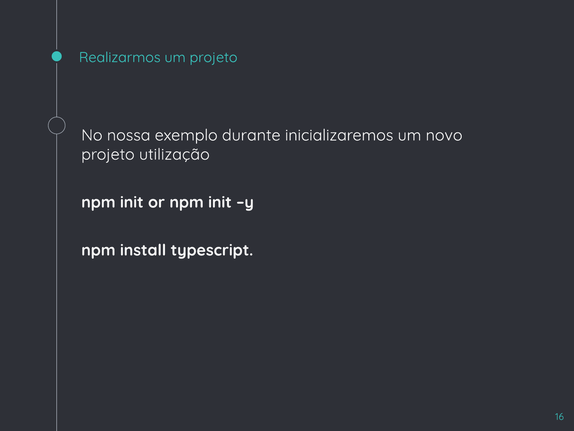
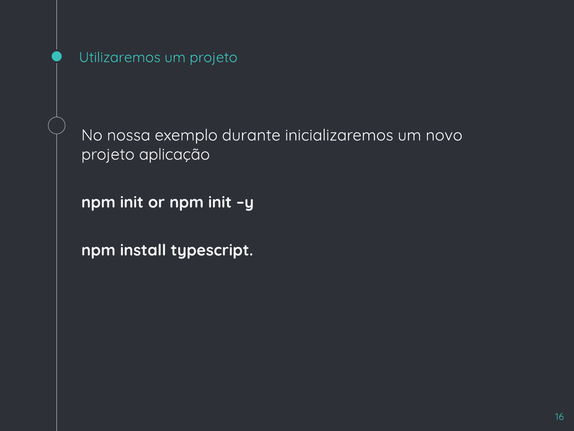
Realizarmos: Realizarmos -> Utilizaremos (120, 57)
utilização: utilização -> aplicação (174, 154)
